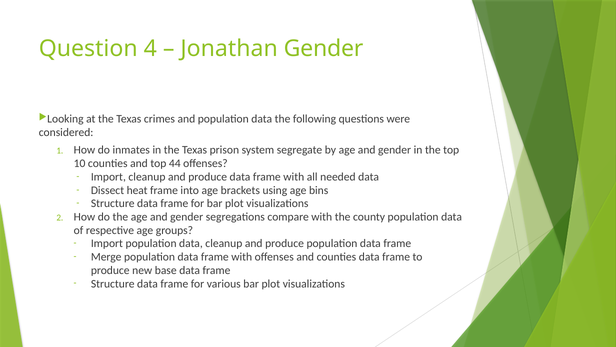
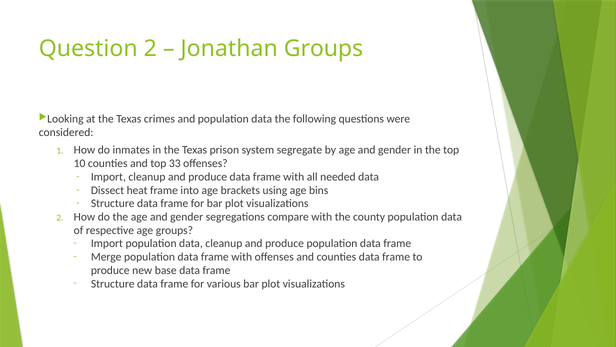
Question 4: 4 -> 2 (150, 49)
Jonathan Gender: Gender -> Groups (323, 49)
44: 44 -> 33 (175, 163)
